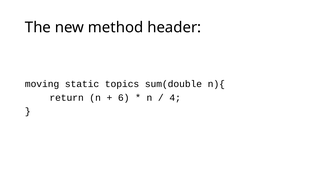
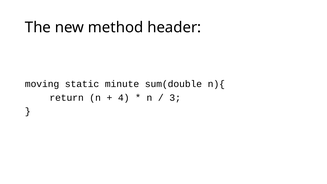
topics: topics -> minute (122, 84)
6: 6 -> 4 (124, 98)
4: 4 -> 3 (175, 98)
